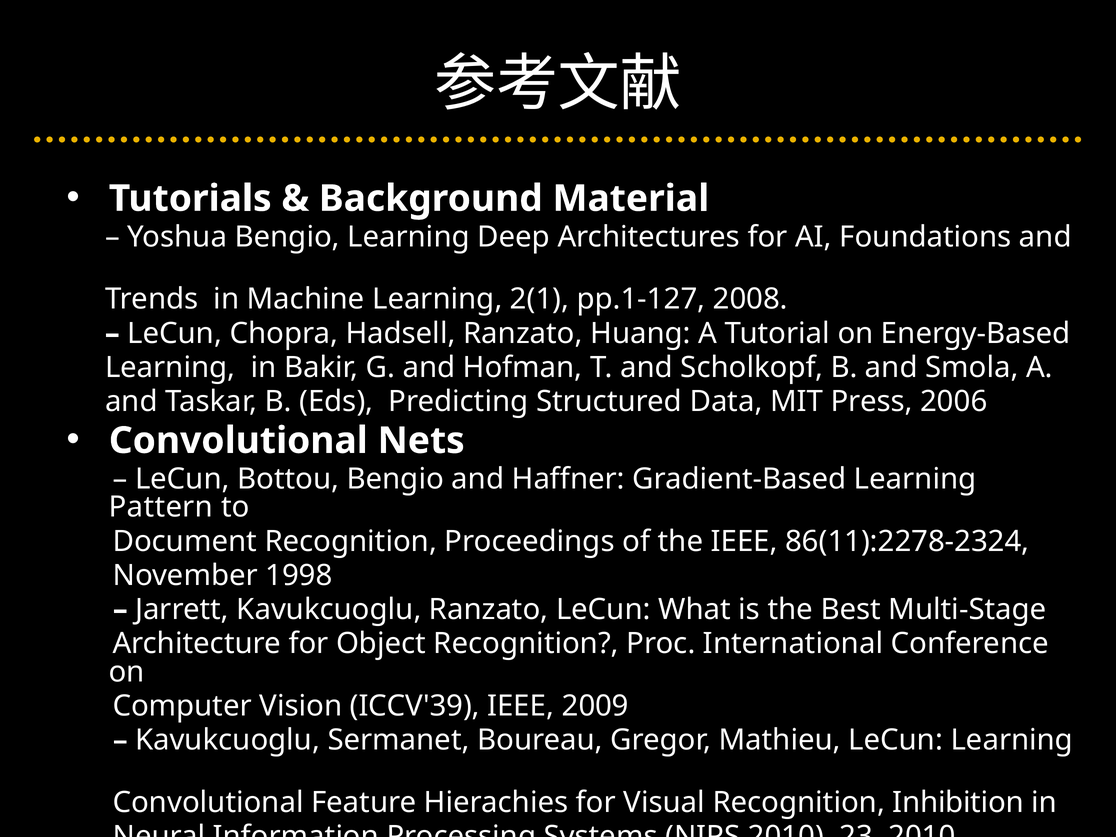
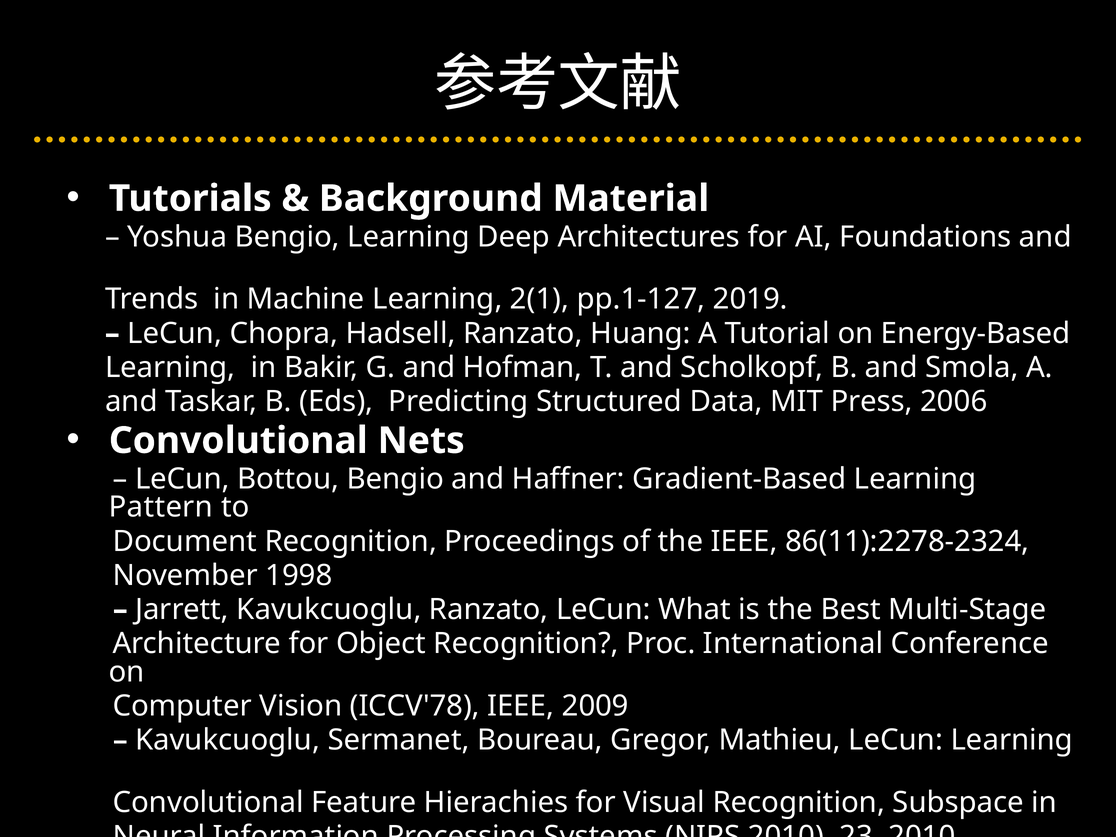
2008: 2008 -> 2019 (750, 299)
ICCV'39: ICCV'39 -> ICCV'78 (415, 706)
Inhibition: Inhibition -> Subspace (958, 803)
